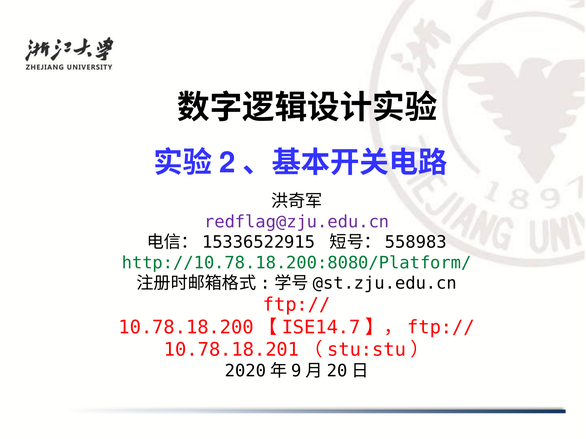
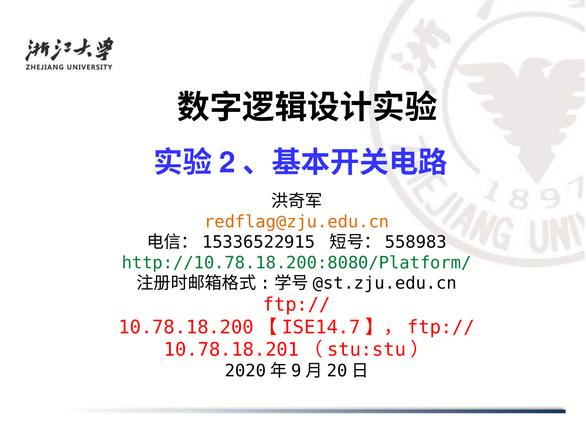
redflag@zju.edu.cn colour: purple -> orange (297, 222)
